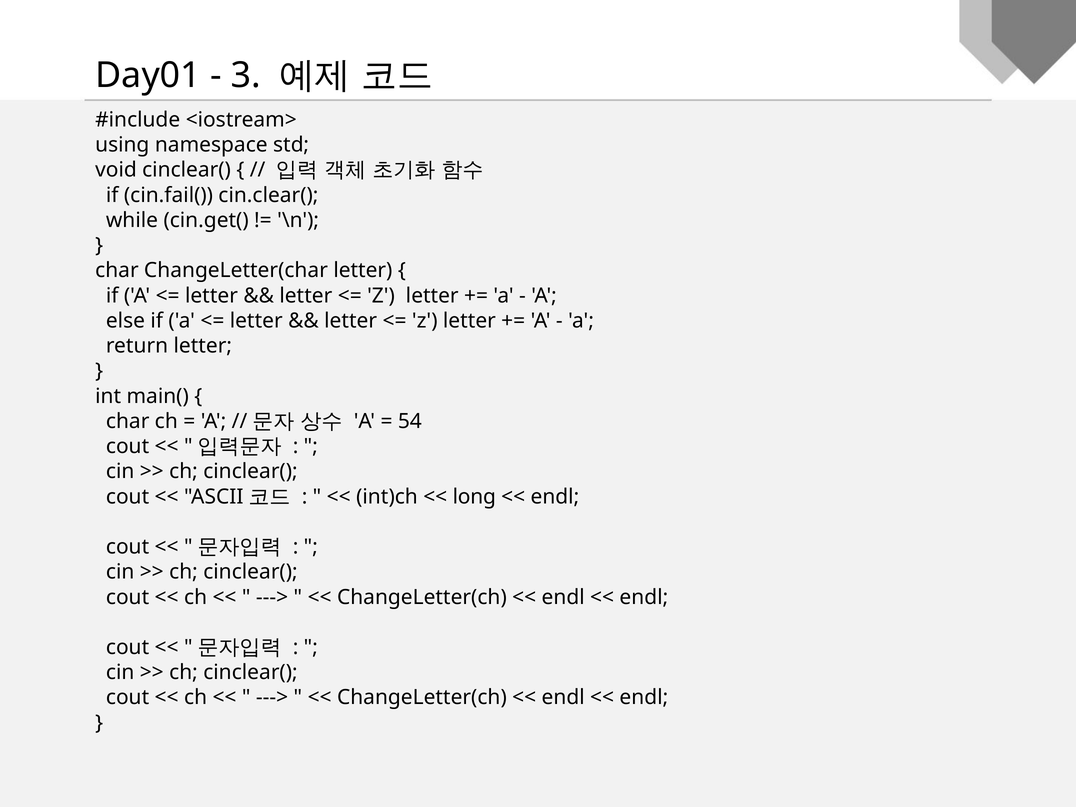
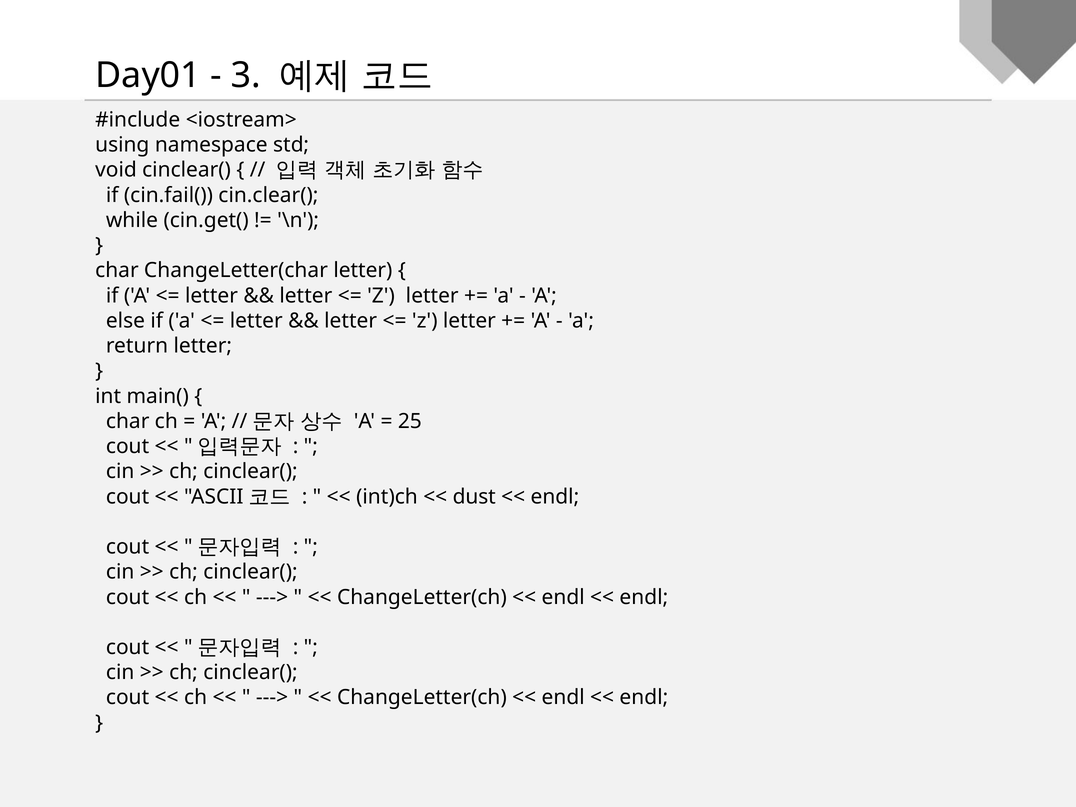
54: 54 -> 25 (410, 421)
long: long -> dust (474, 497)
